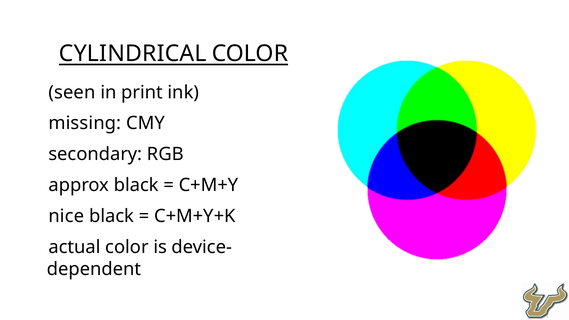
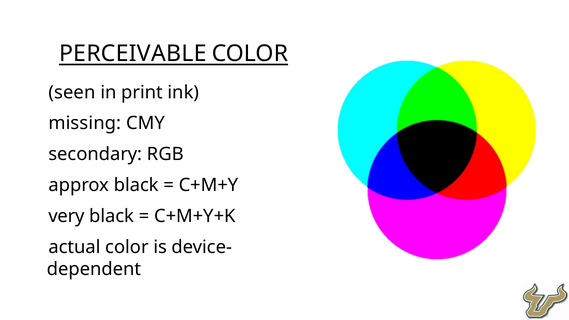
CYLINDRICAL: CYLINDRICAL -> PERCEIVABLE (133, 54)
nice: nice -> very (67, 216)
